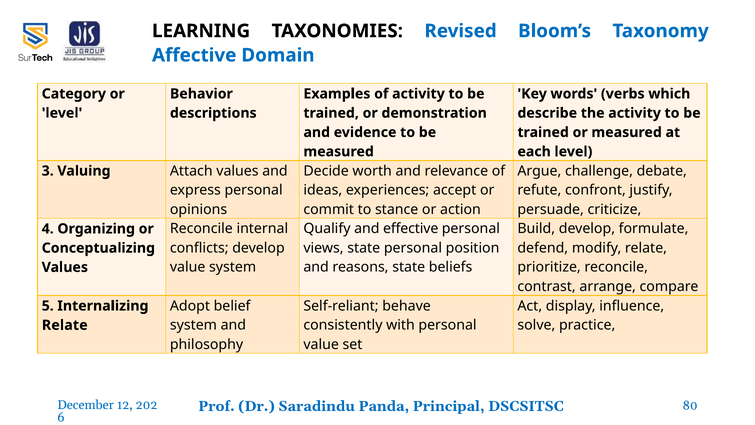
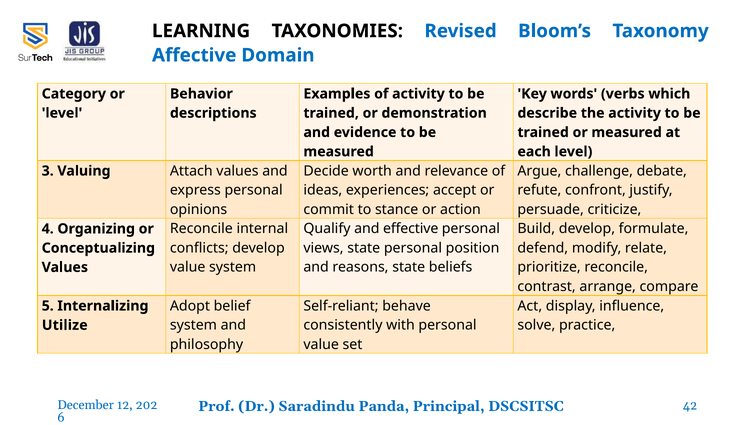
Relate: Relate -> Utilize (65, 325)
80: 80 -> 42 (690, 405)
